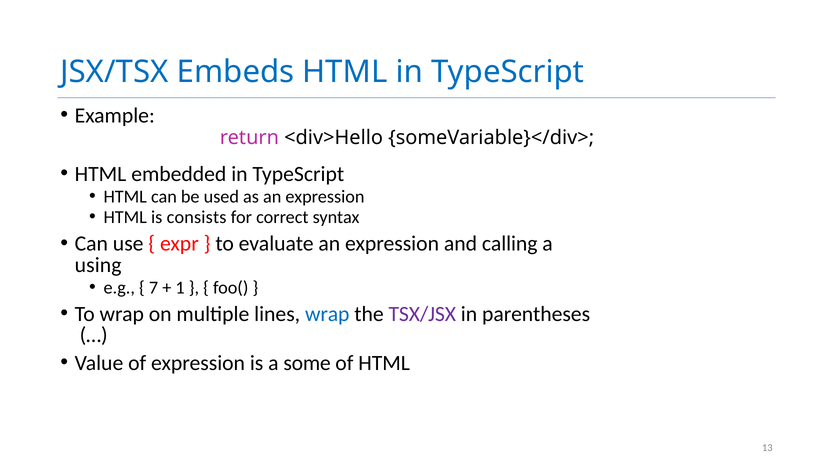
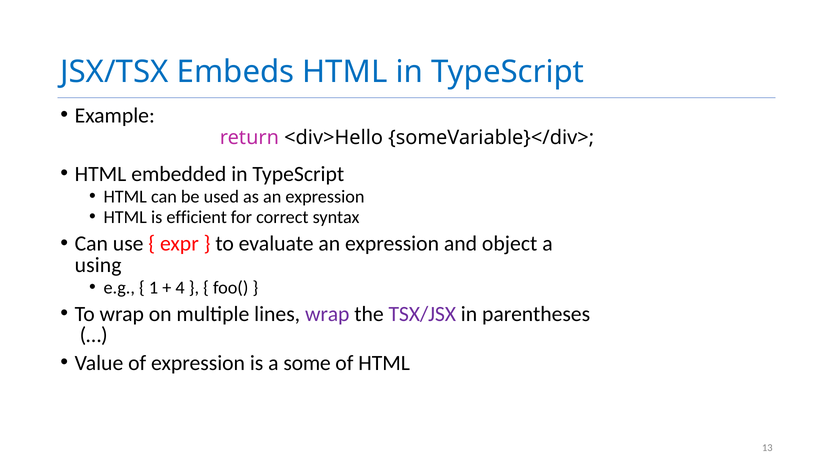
consists: consists -> efficient (197, 217)
calling: calling -> object (510, 244)
7: 7 -> 1 (154, 287)
1: 1 -> 4 (180, 287)
wrap colour: blue -> purple (327, 314)
